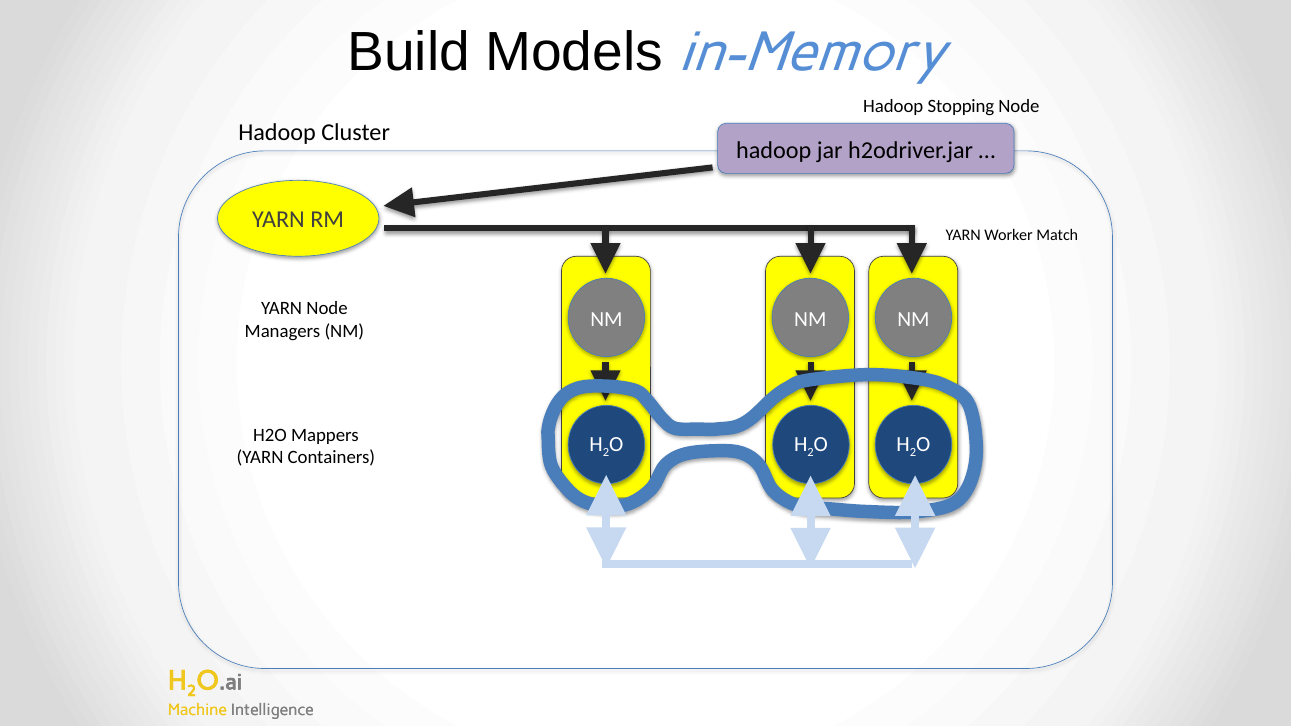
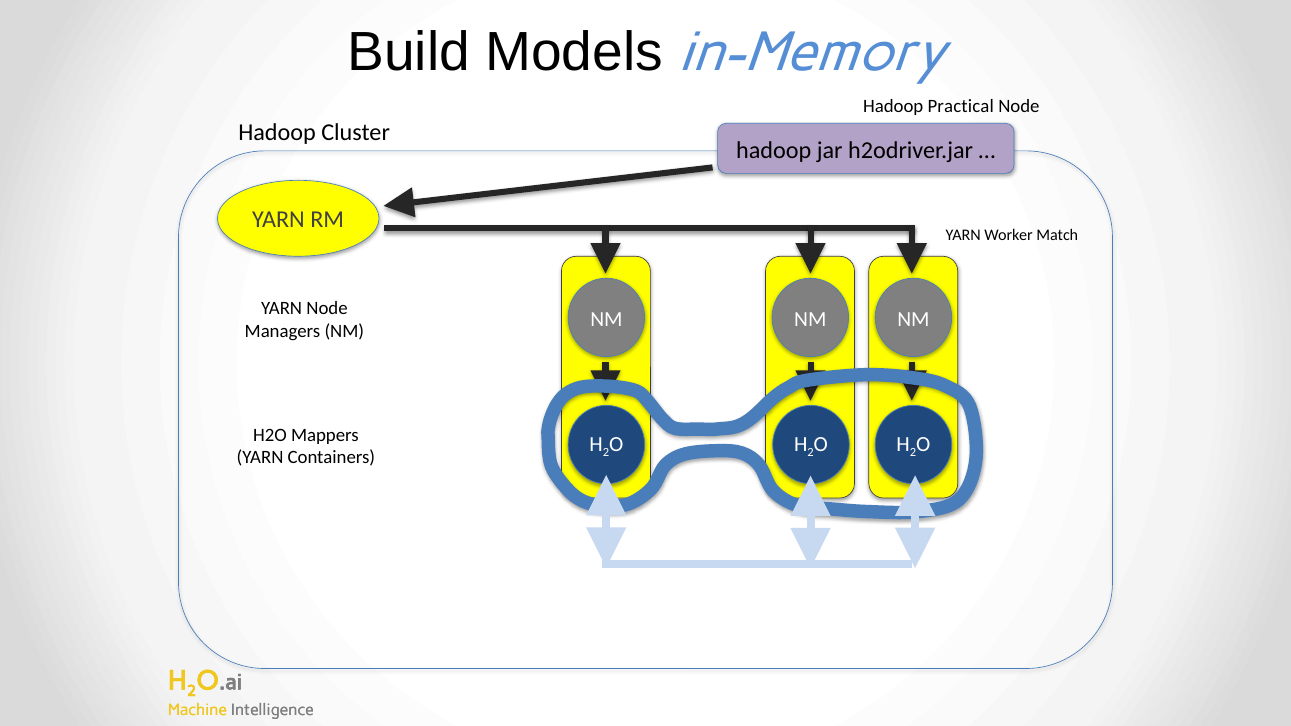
Stopping: Stopping -> Practical (961, 107)
